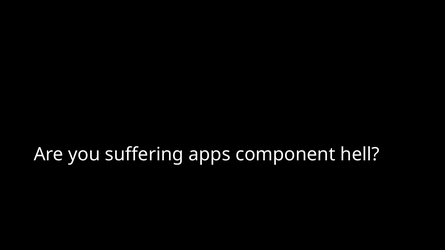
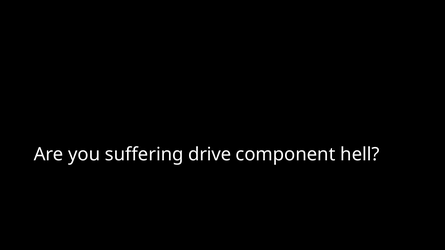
apps: apps -> drive (210, 155)
